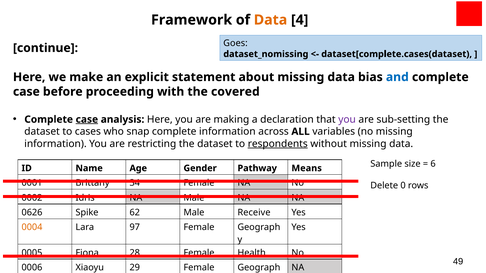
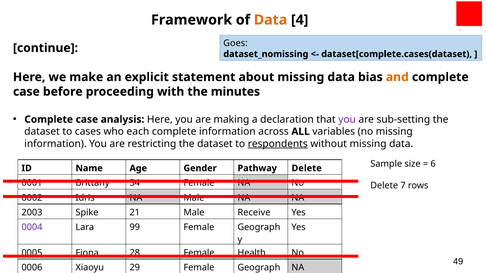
and colour: blue -> orange (397, 77)
covered: covered -> minutes (235, 92)
case underline: present -> none (87, 120)
snap: snap -> each (138, 132)
Means: Means -> Delete (307, 168)
0: 0 -> 7 (403, 186)
0626: 0626 -> 2003 (32, 213)
62: 62 -> 21 (135, 213)
0004 colour: orange -> purple (32, 228)
97: 97 -> 99 (135, 228)
